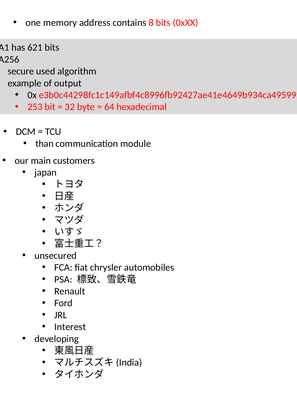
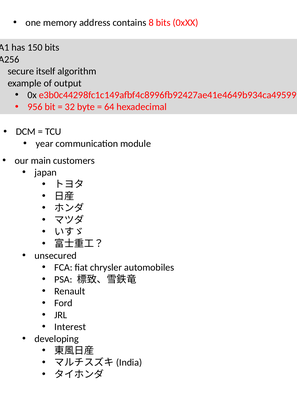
621: 621 -> 150 (35, 48)
used: used -> itself (46, 71)
253: 253 -> 956 (35, 107)
than: than -> year (44, 144)
